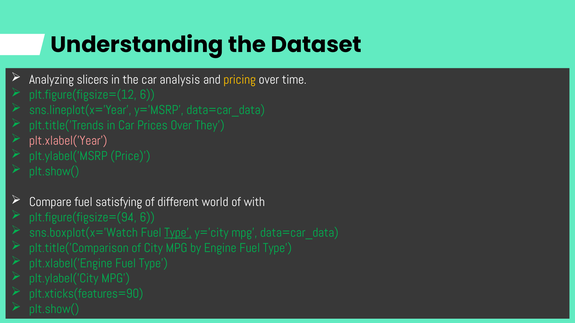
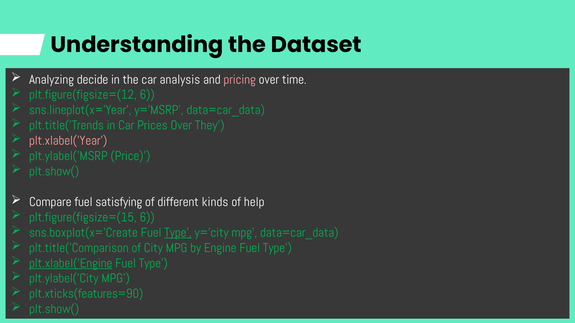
slicers: slicers -> decide (93, 80)
pricing colour: yellow -> pink (240, 80)
world: world -> kinds (215, 202)
with: with -> help (254, 202)
plt.figure(figsize=(94: plt.figure(figsize=(94 -> plt.figure(figsize=(15 (83, 218)
sns.boxplot(x='Watch: sns.boxplot(x='Watch -> sns.boxplot(x='Create (84, 233)
plt.xlabel('Engine underline: none -> present (71, 264)
